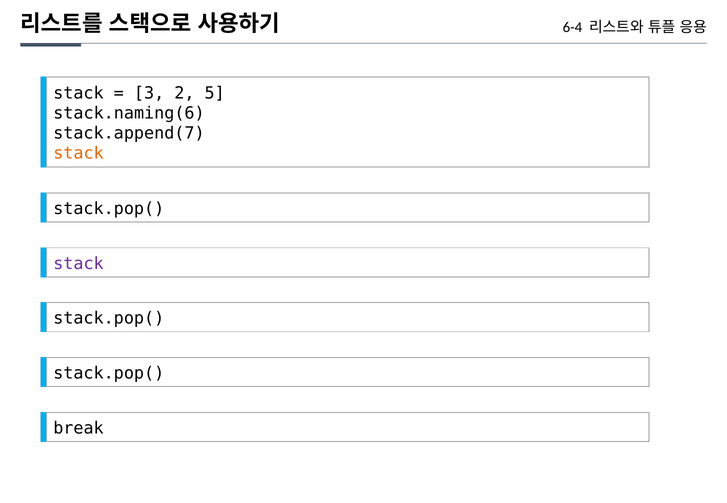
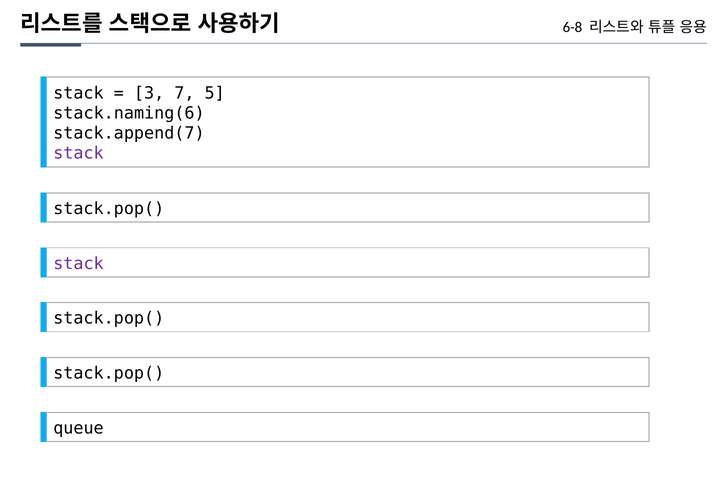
6-4: 6-4 -> 6-8 (572, 28)
2: 2 -> 7 (184, 93)
stack colour: orange -> purple (78, 154)
break: break -> queue (78, 429)
